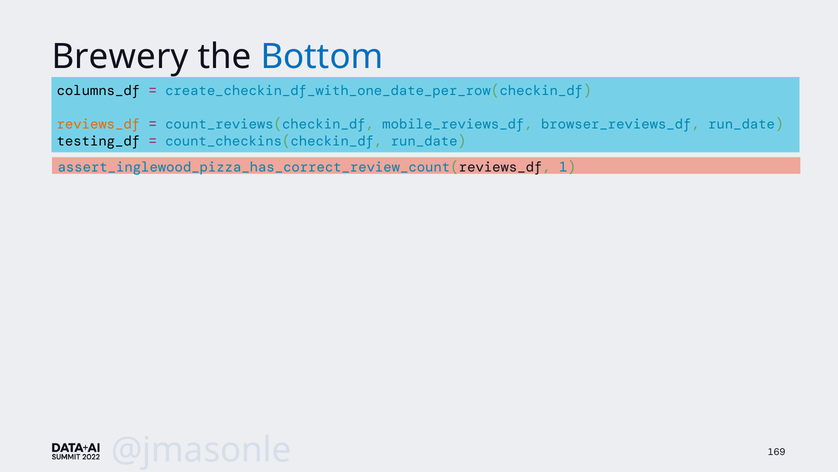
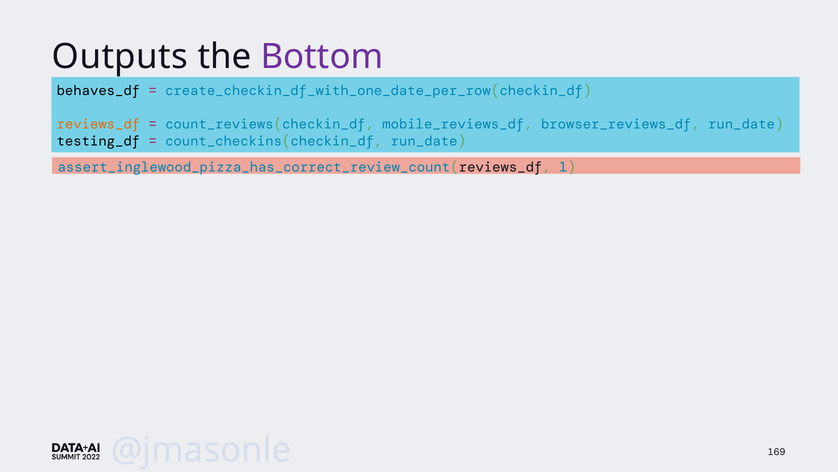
Brewery: Brewery -> Outputs (120, 57)
Bottom colour: blue -> purple (322, 57)
columns_df: columns_df -> behaves_df (98, 90)
